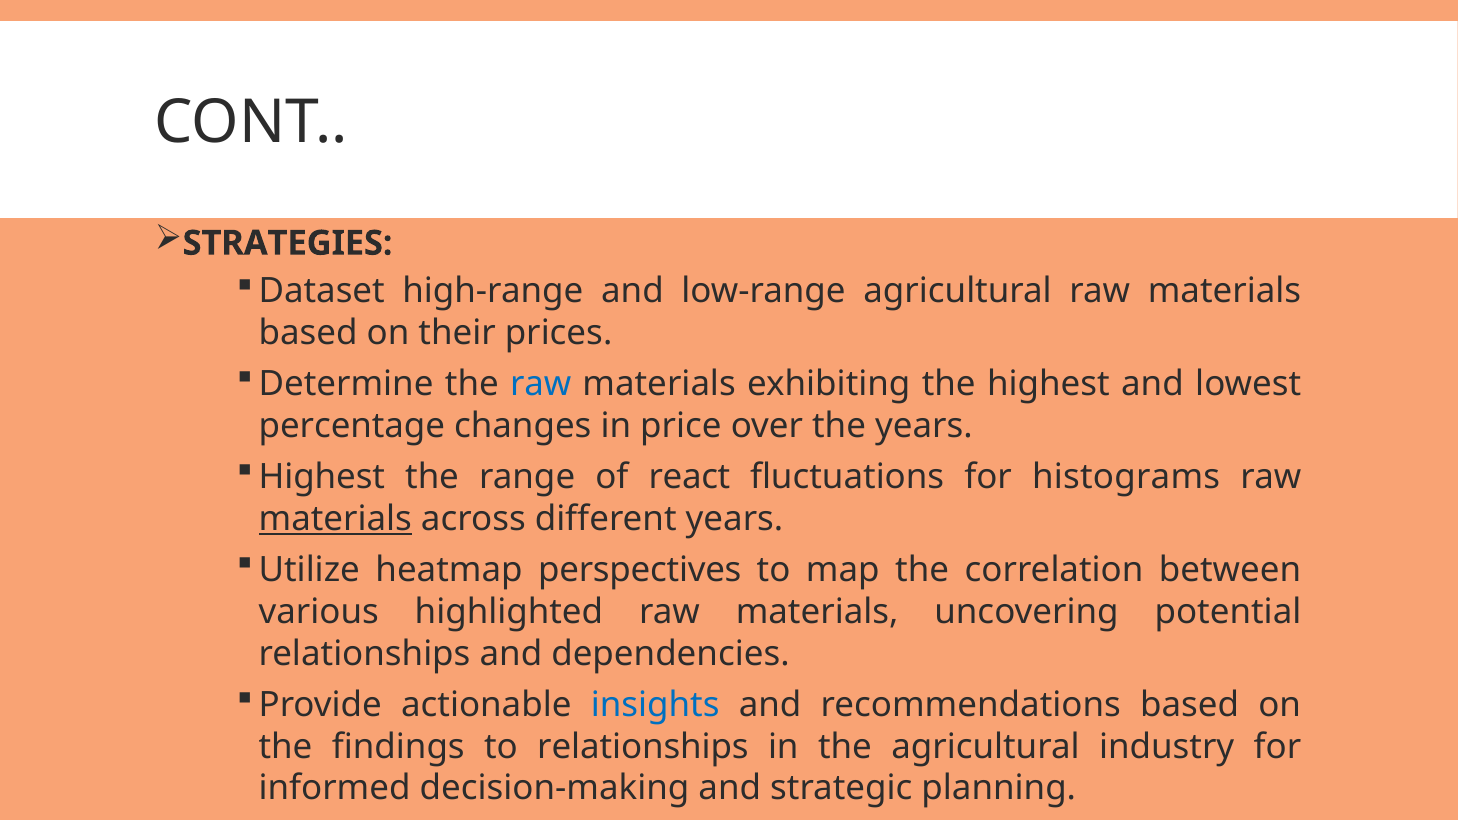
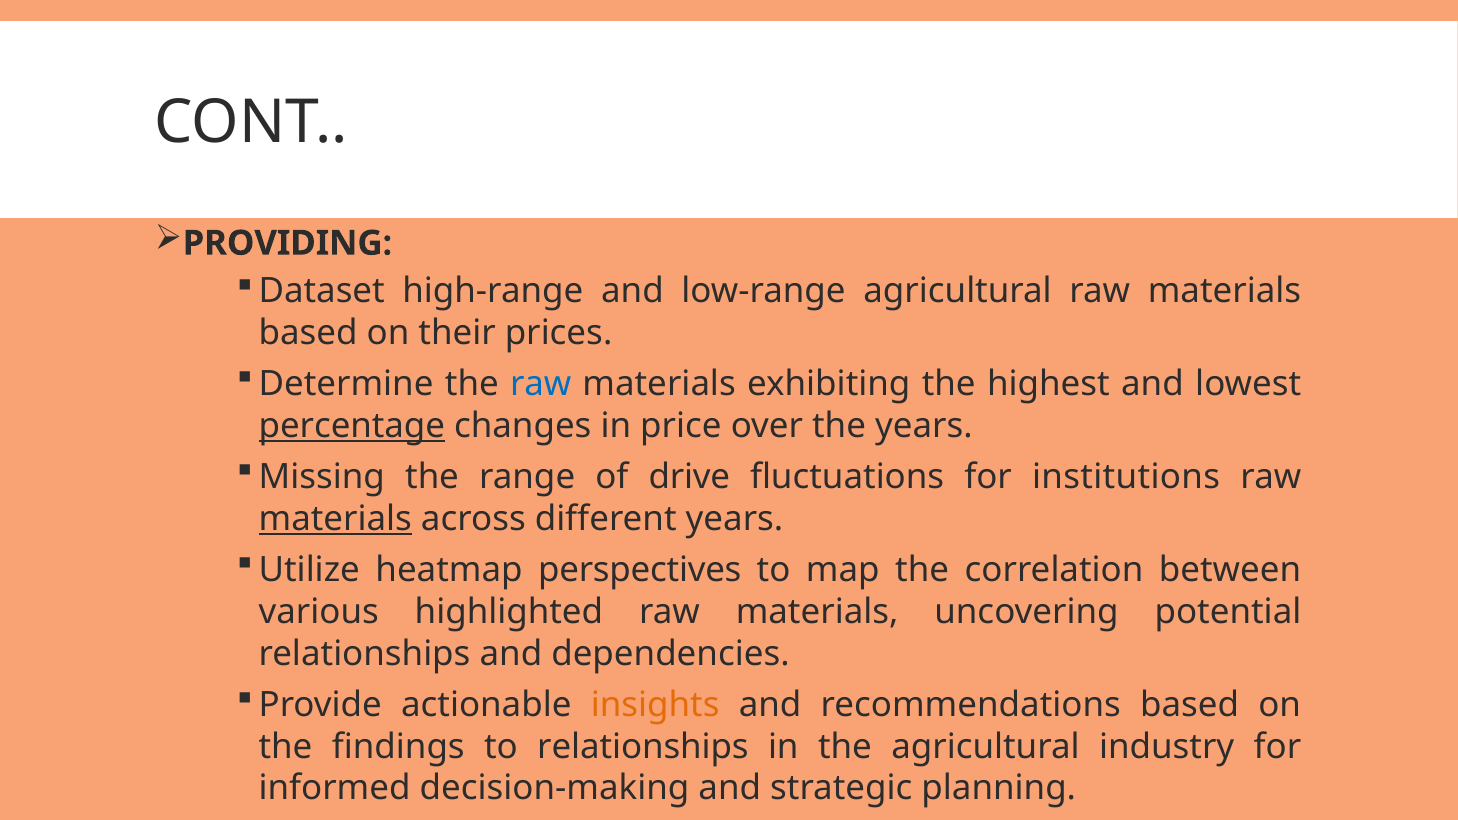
STRATEGIES: STRATEGIES -> PROVIDING (287, 243)
percentage underline: none -> present (352, 426)
Highest: Highest -> Missing (322, 477)
react: react -> drive (689, 477)
histograms: histograms -> institutions (1126, 477)
insights colour: blue -> orange (655, 705)
